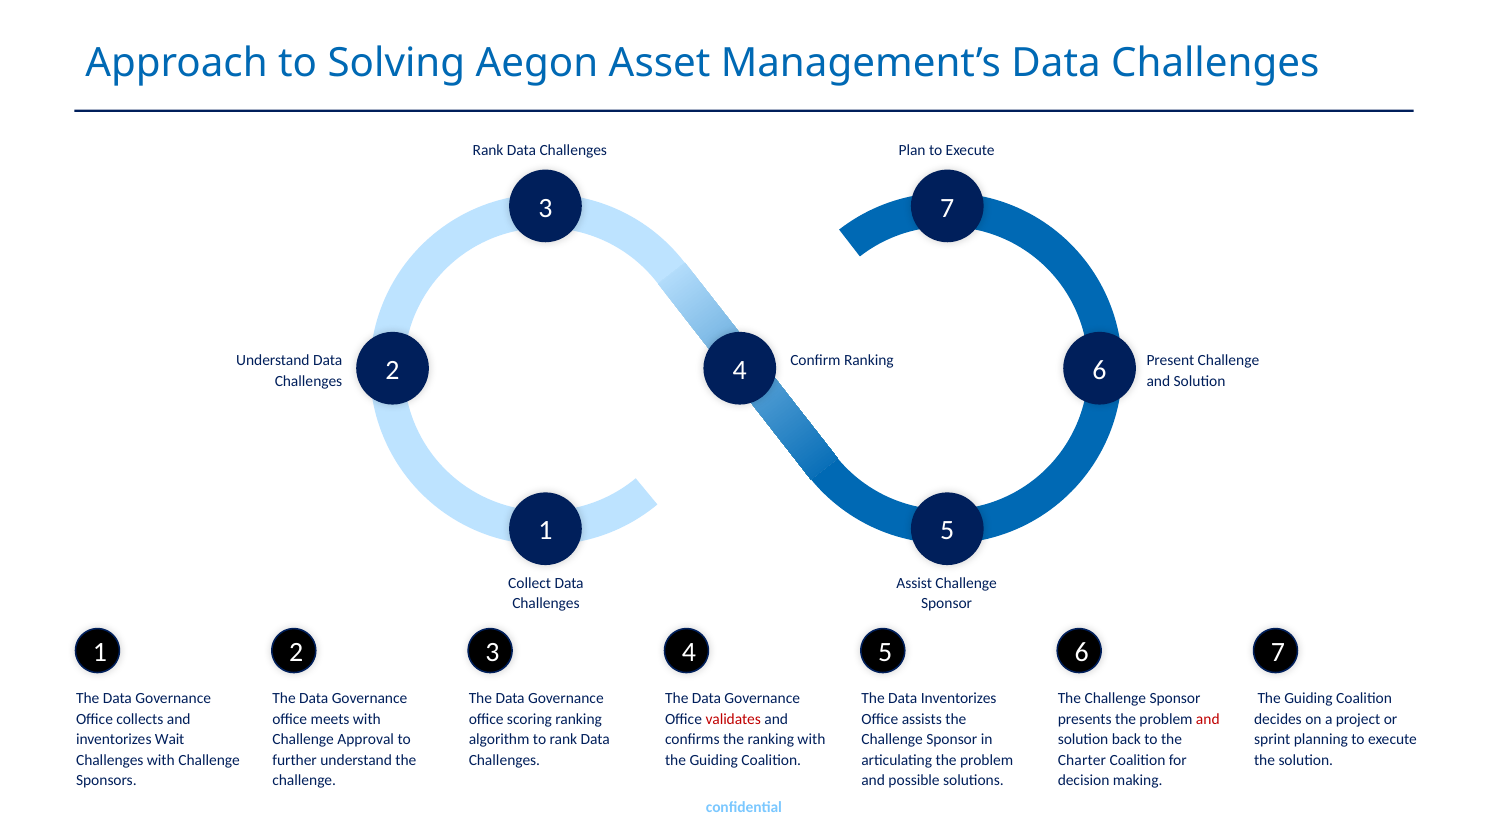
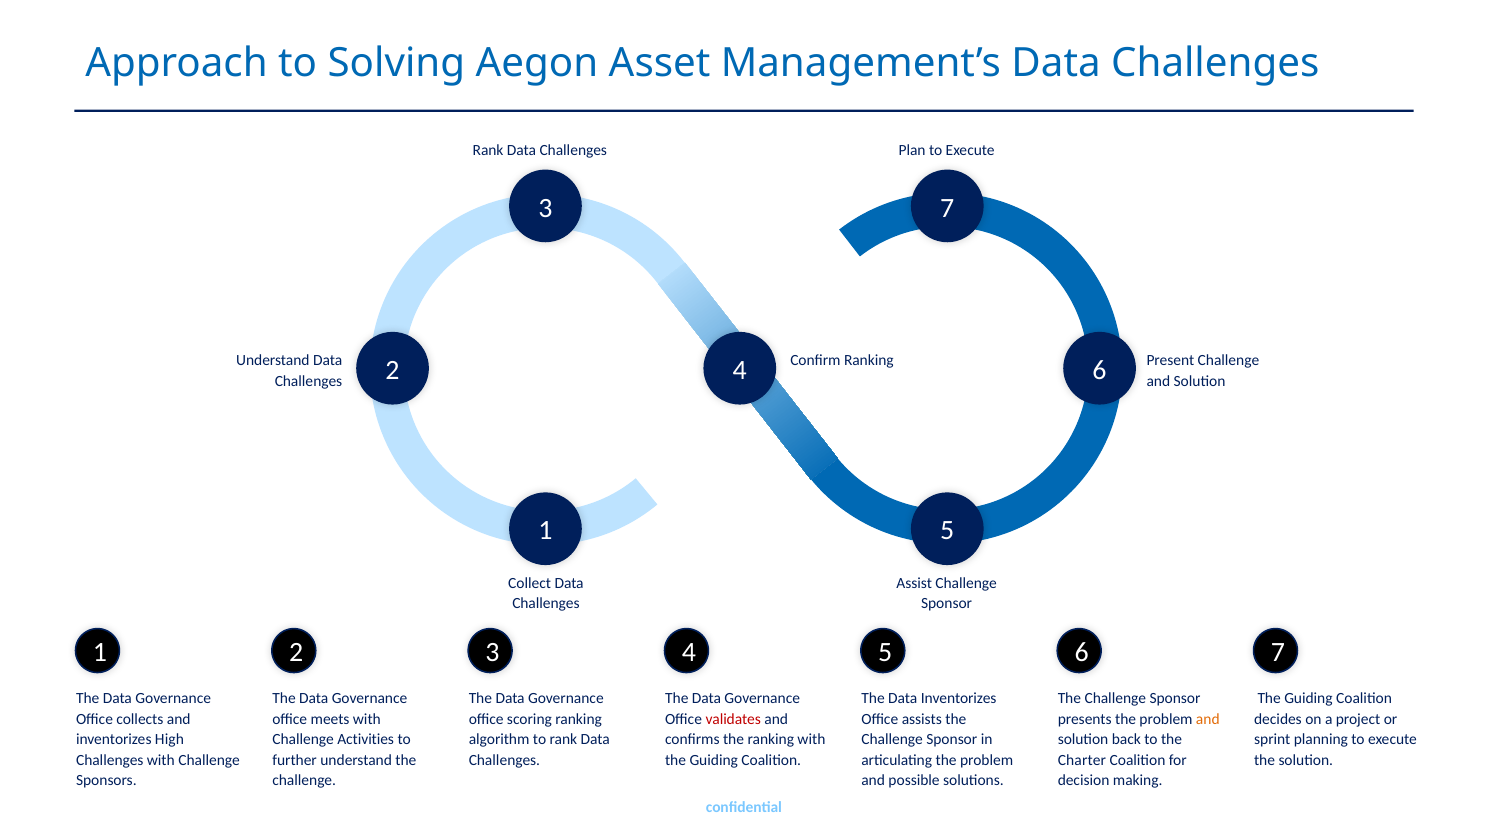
and colour: red -> orange (1208, 719)
Wait: Wait -> High (170, 740)
Approval: Approval -> Activities (366, 740)
